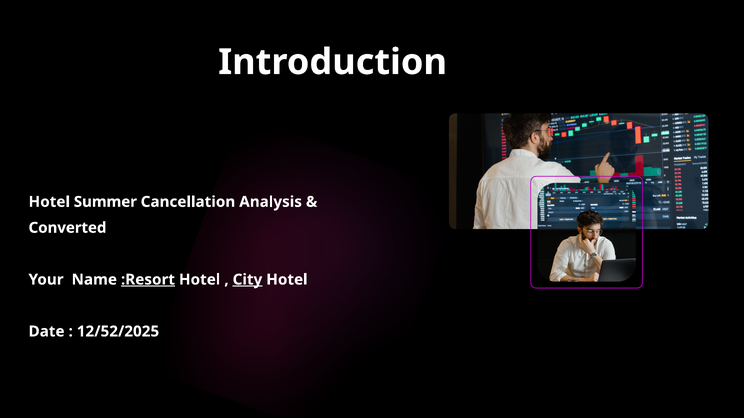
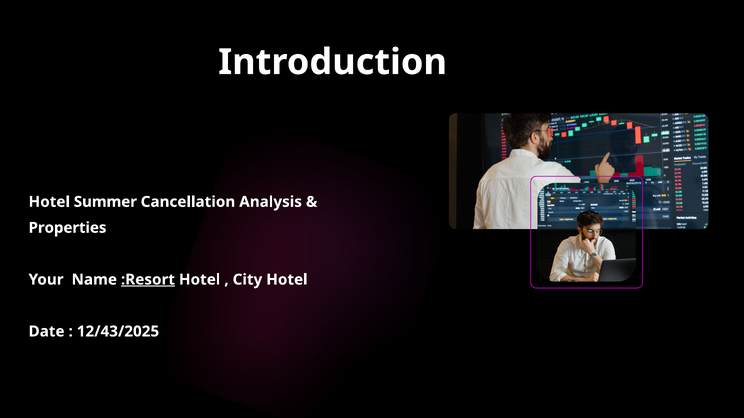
Converted: Converted -> Properties (67, 228)
City underline: present -> none (247, 280)
12/52/2025: 12/52/2025 -> 12/43/2025 (118, 332)
